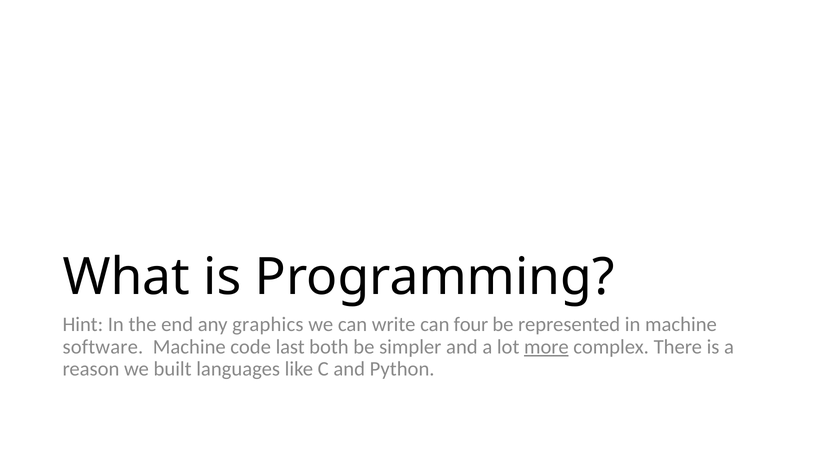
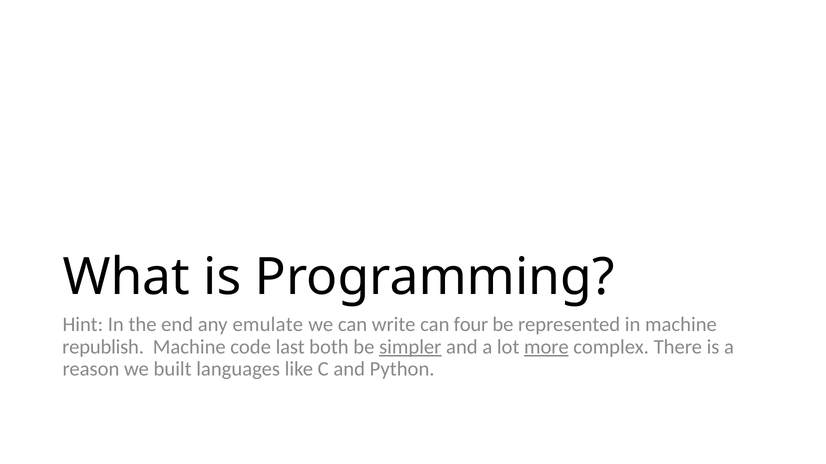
graphics: graphics -> emulate (268, 325)
software: software -> republish (103, 347)
simpler underline: none -> present (410, 347)
